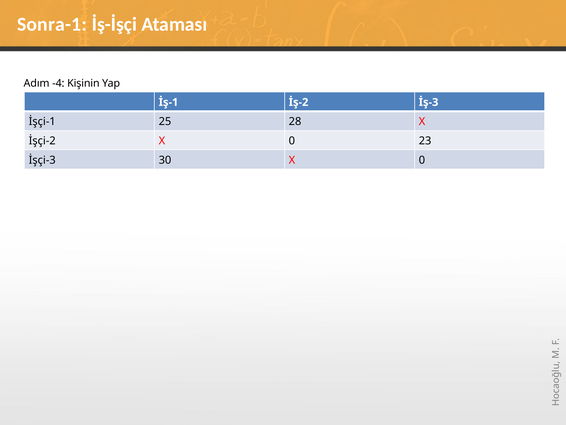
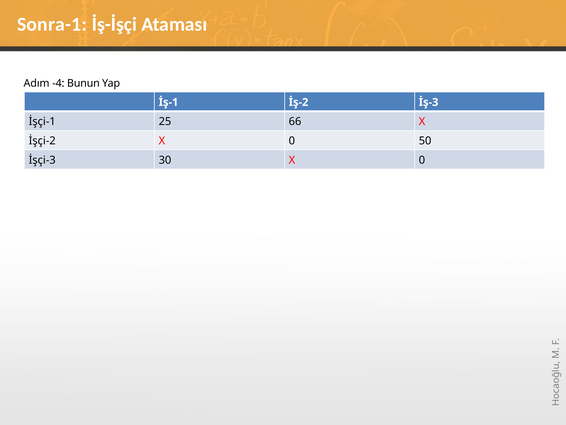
Kişinin: Kişinin -> Bunun (83, 83)
28: 28 -> 66 (295, 121)
23: 23 -> 50 (425, 141)
